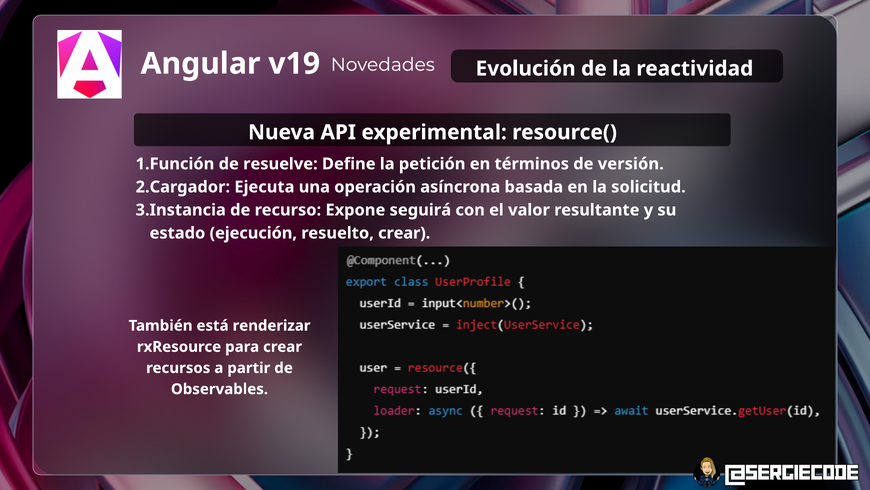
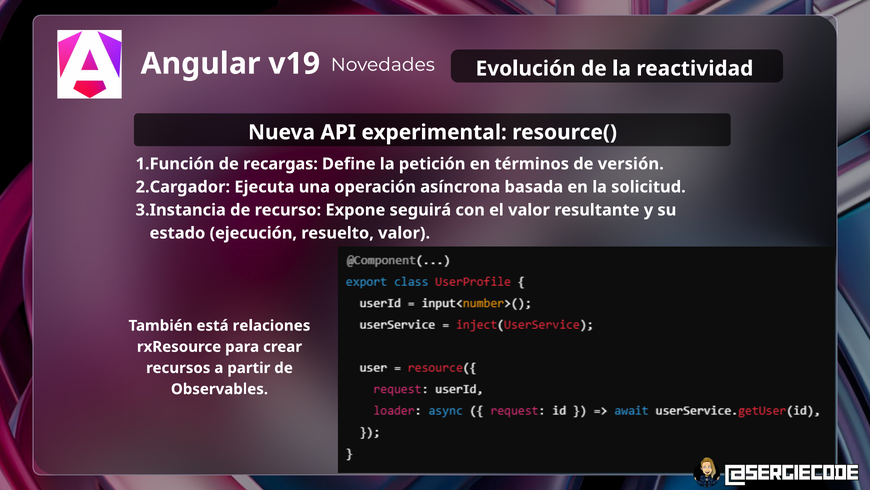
resuelve: resuelve -> recargas (280, 164)
resuelto crear: crear -> valor (404, 233)
renderizar: renderizar -> relaciones (271, 325)
